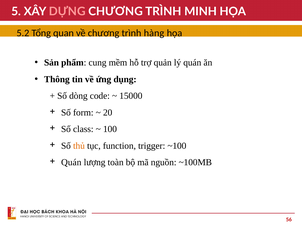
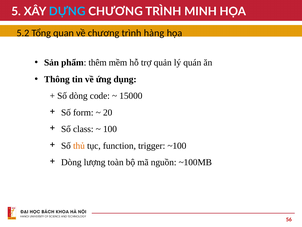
DỰNG colour: pink -> light blue (67, 11)
cung: cung -> thêm (98, 62)
Quán: Quán -> Dòng (71, 162)
